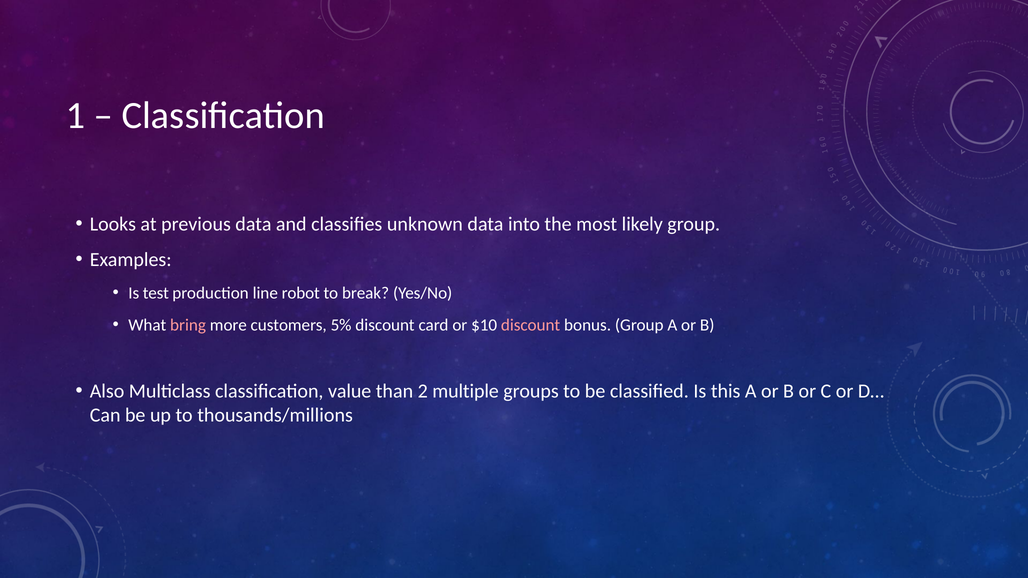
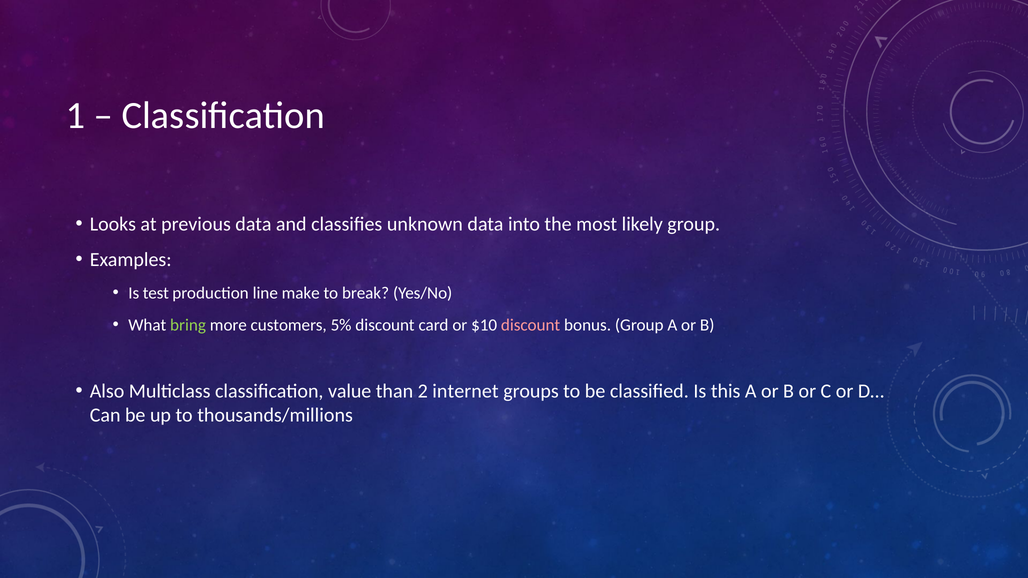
robot: robot -> make (301, 293)
bring colour: pink -> light green (188, 325)
multiple: multiple -> internet (465, 391)
